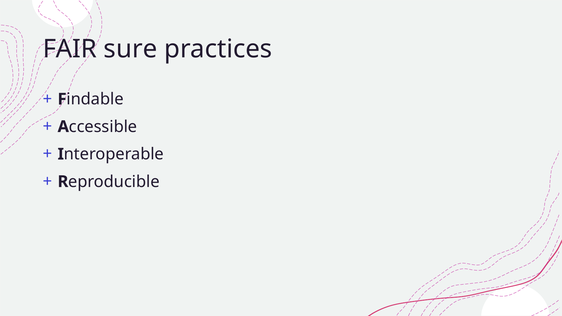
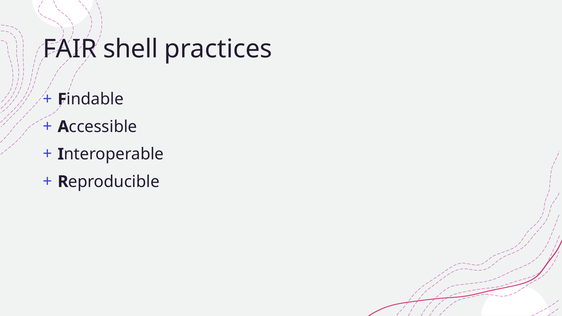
sure: sure -> shell (131, 49)
